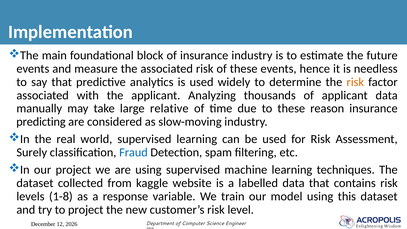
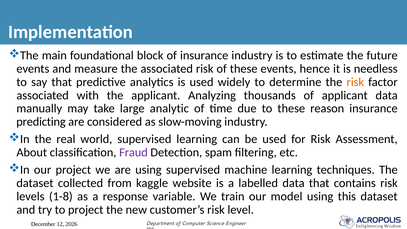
relative: relative -> analytic (169, 109)
Surely: Surely -> About (32, 152)
Fraud colour: blue -> purple (133, 152)
